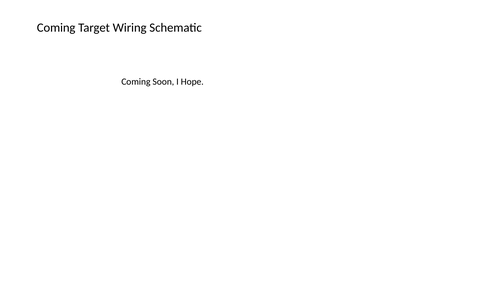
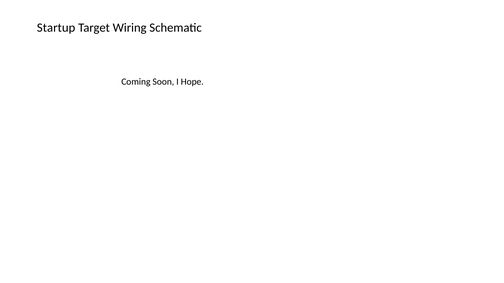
Coming: Coming -> Startup (56, 28)
